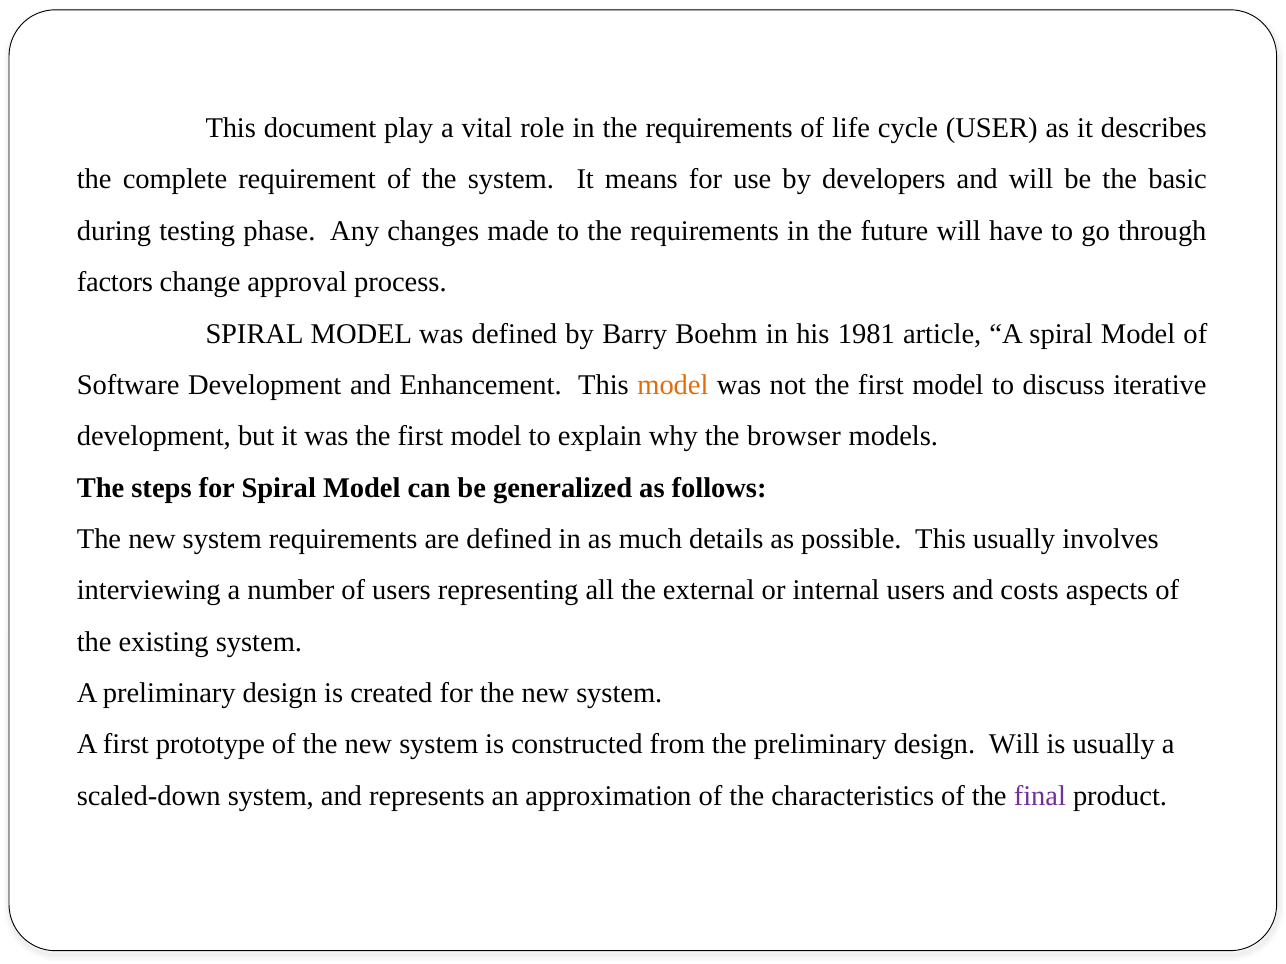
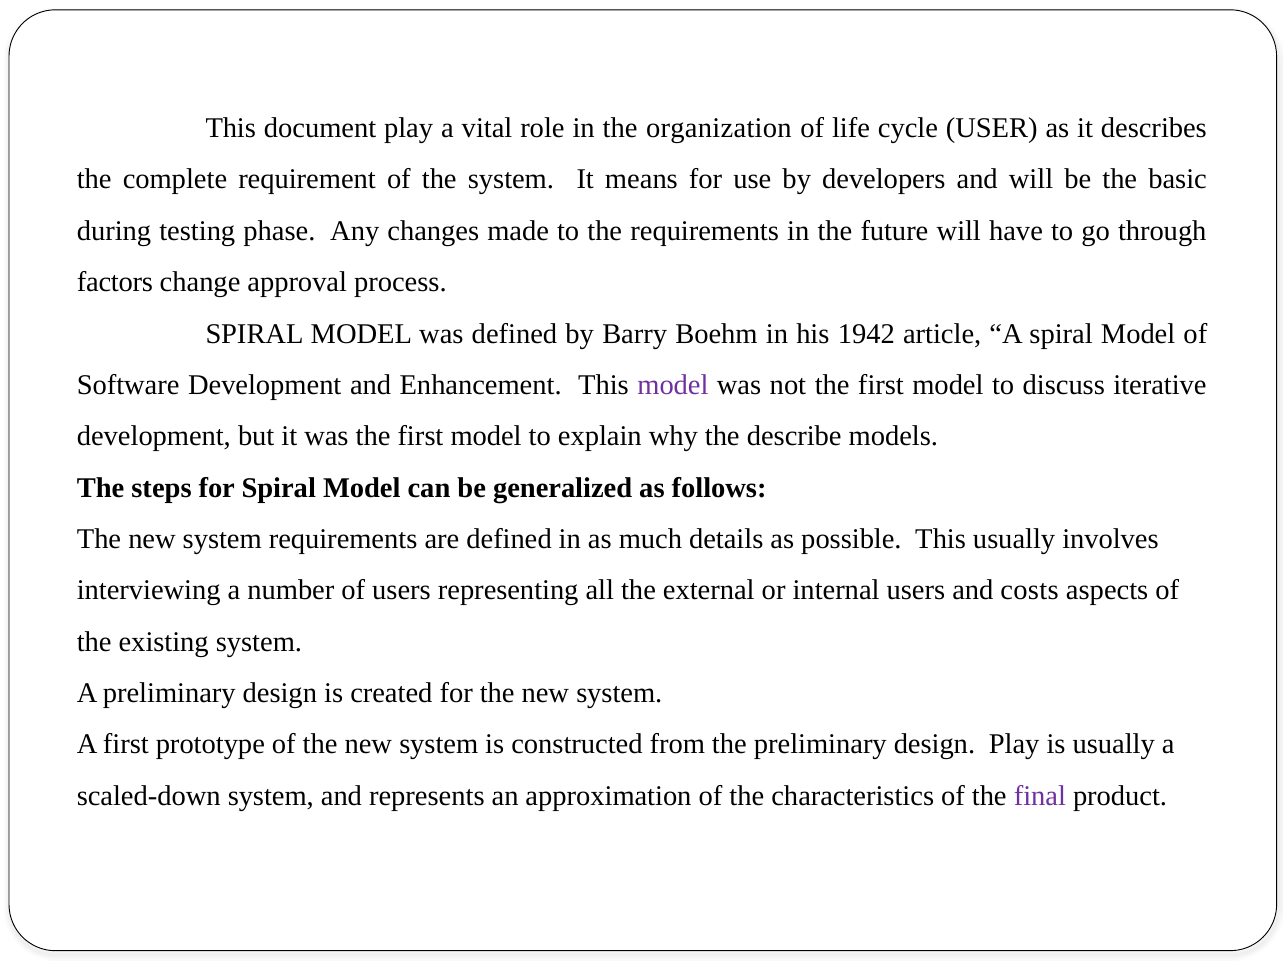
in the requirements: requirements -> organization (719, 128)
1981: 1981 -> 1942 (866, 334)
model colour: orange -> purple (673, 385)
browser: browser -> describe (794, 437)
design Will: Will -> Play (1014, 745)
